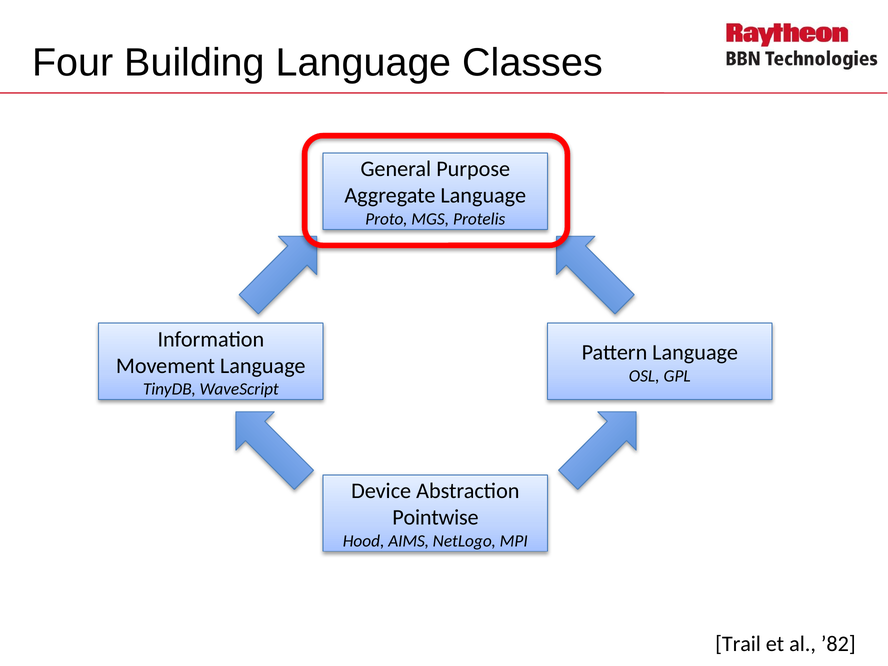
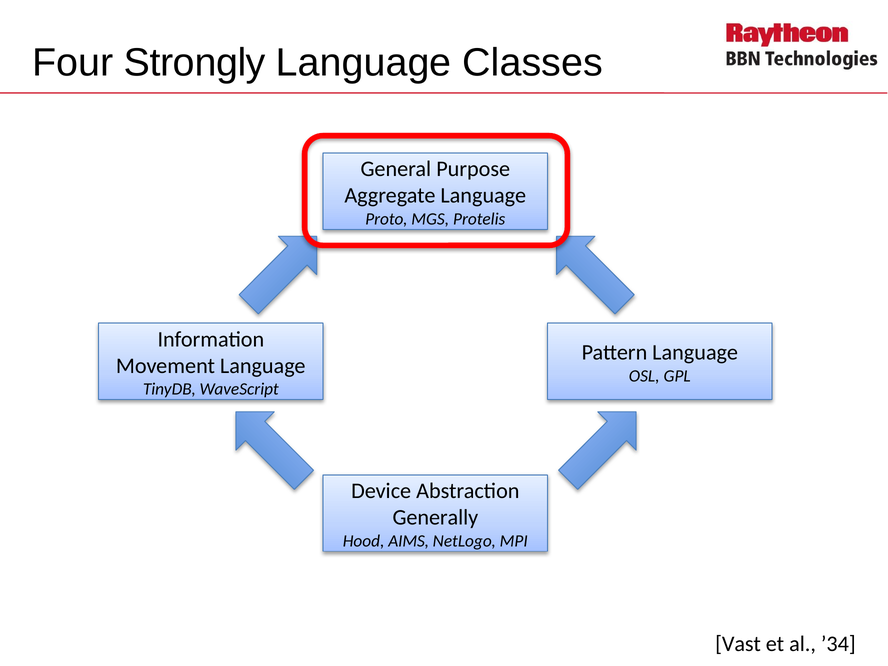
Building: Building -> Strongly (195, 63)
Pointwise: Pointwise -> Generally (435, 518)
Trail: Trail -> Vast (738, 644)
’82: ’82 -> ’34 (838, 644)
